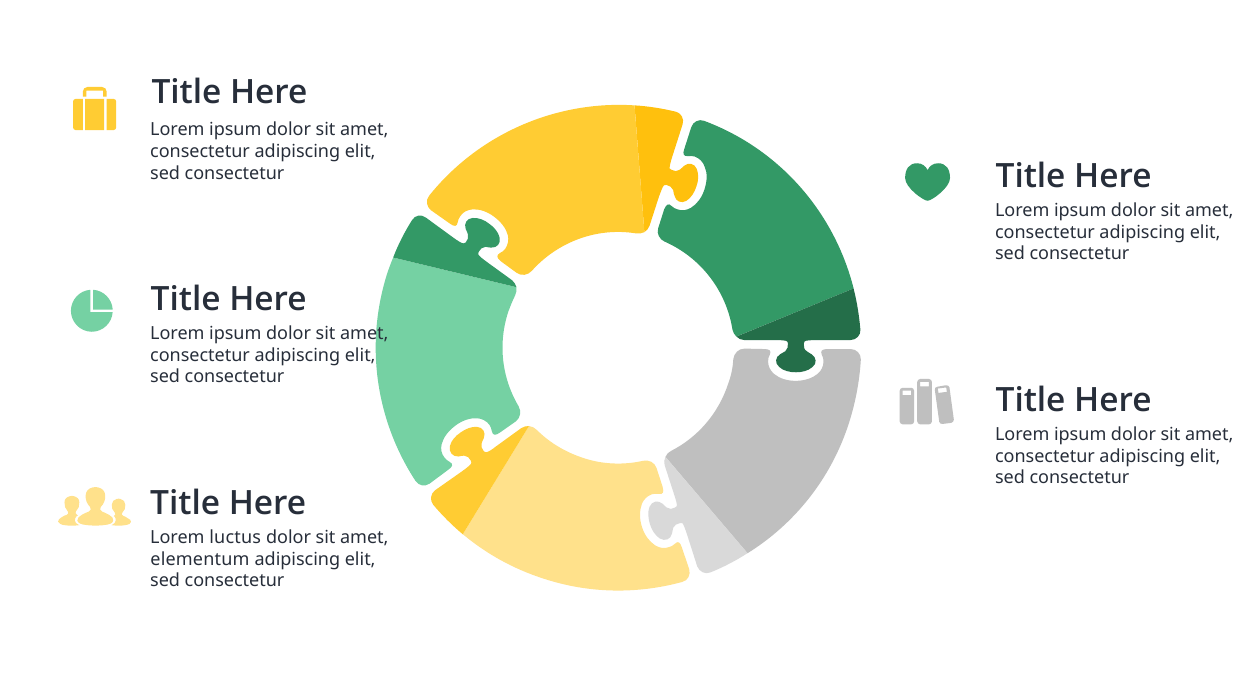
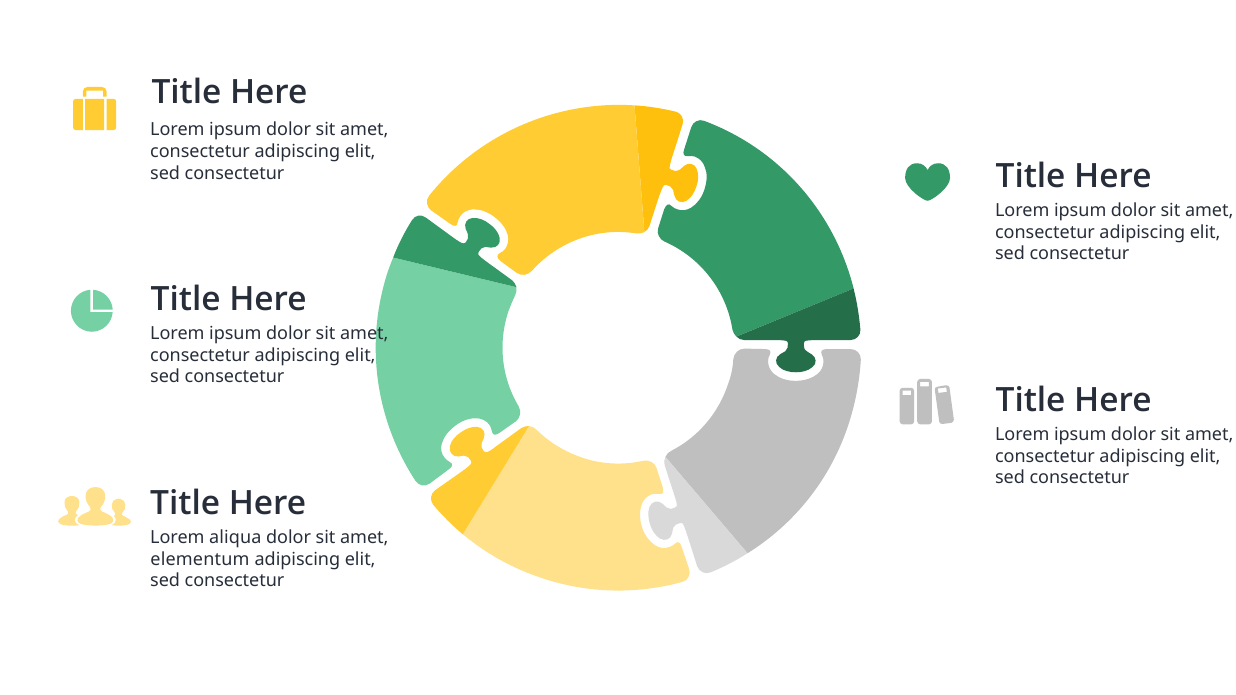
luctus: luctus -> aliqua (235, 538)
